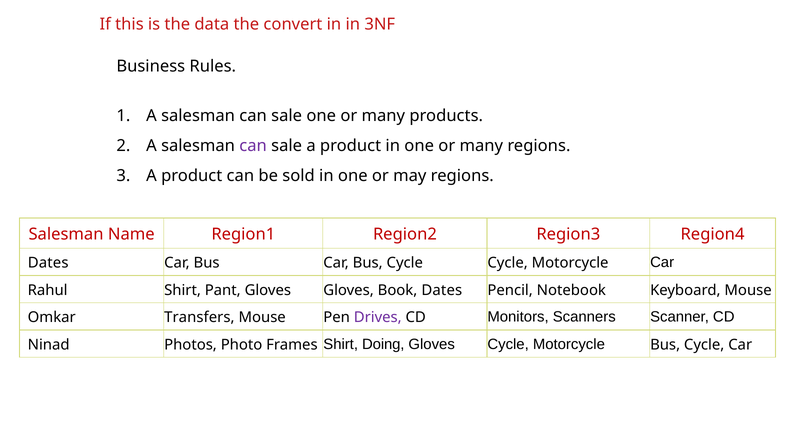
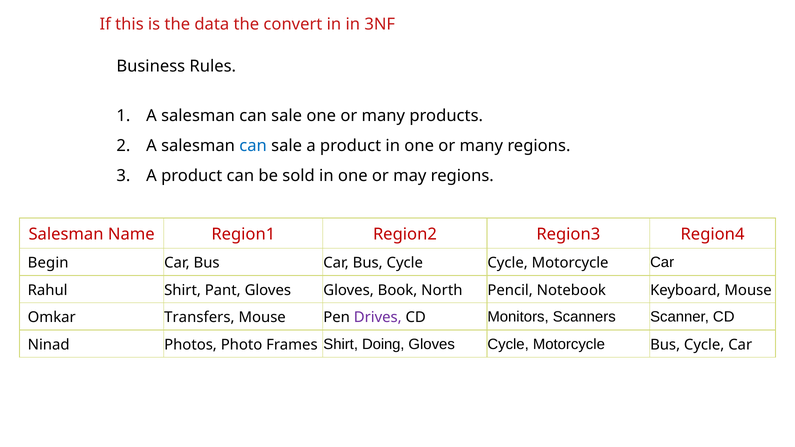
can colour: purple -> blue (253, 146)
Dates: Dates -> Begin (48, 263)
Book Dates: Dates -> North (442, 290)
